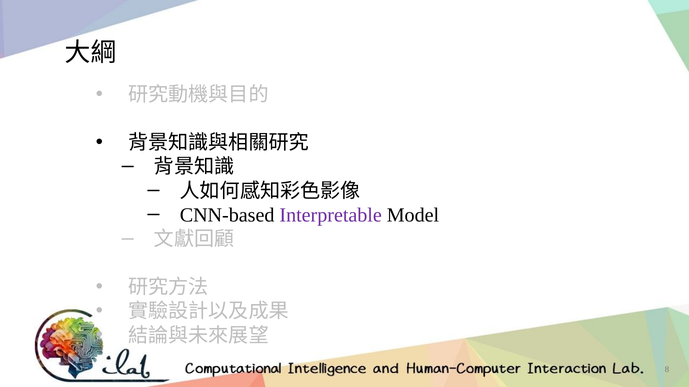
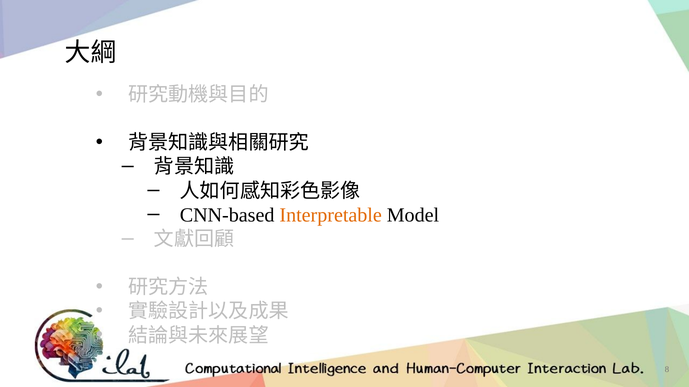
Interpretable colour: purple -> orange (331, 215)
